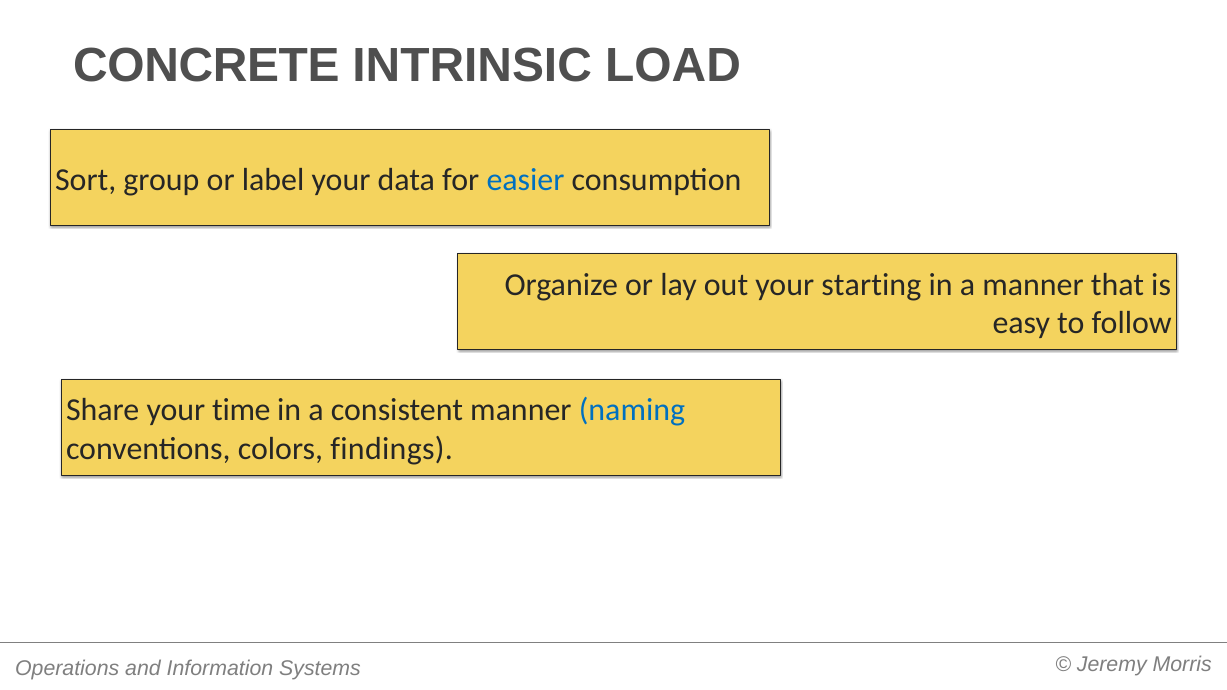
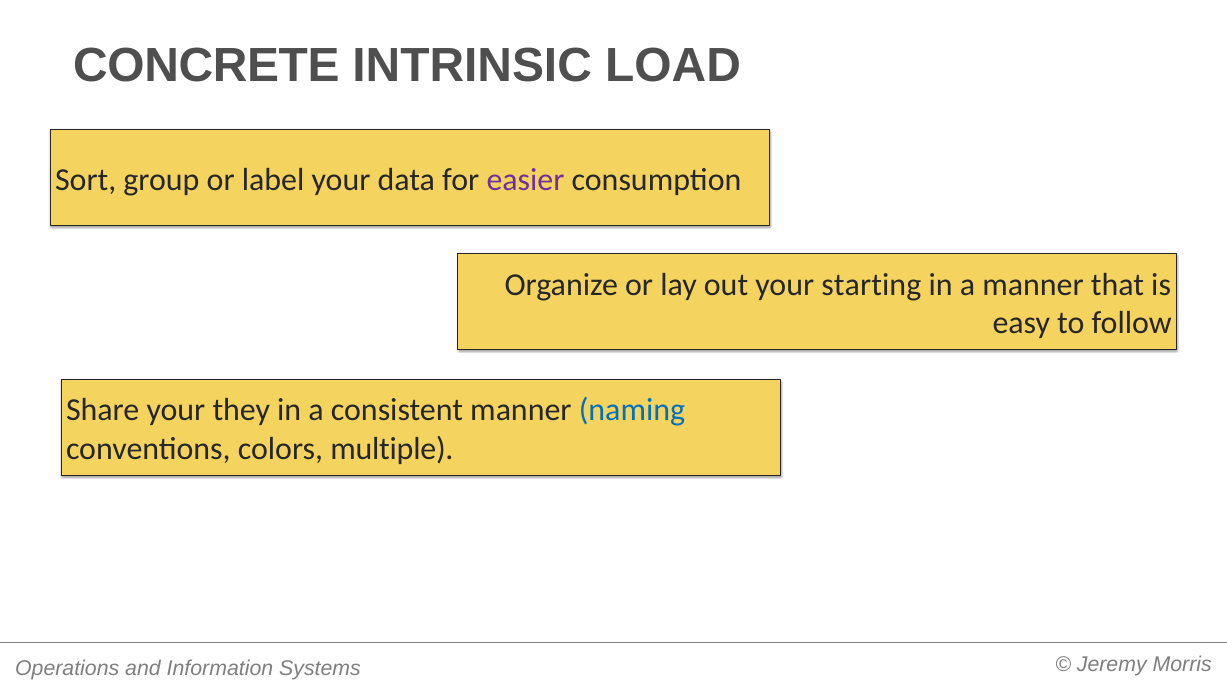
easier colour: blue -> purple (525, 180)
time: time -> they (241, 410)
findings: findings -> multiple (392, 449)
